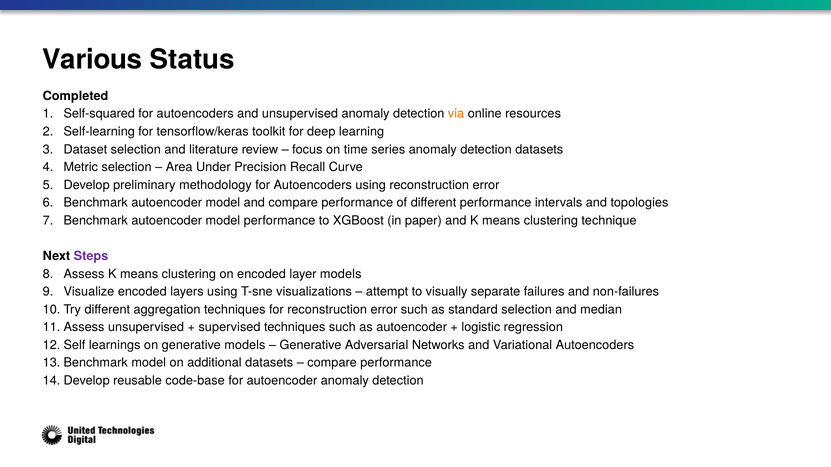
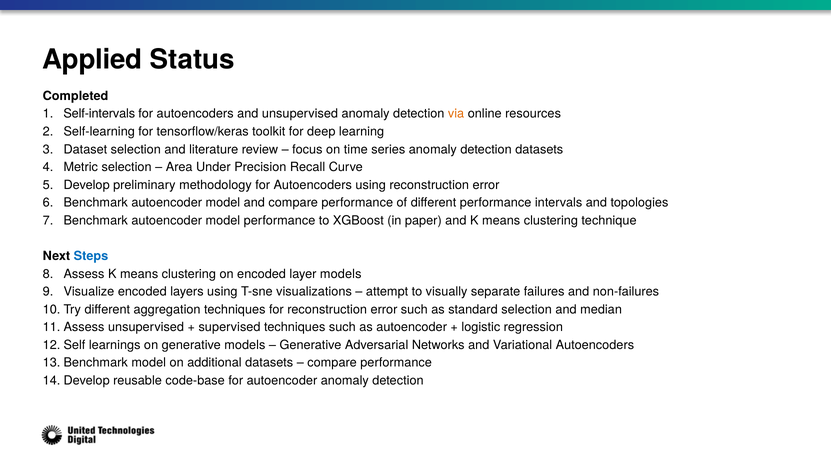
Various: Various -> Applied (92, 60)
Self-squared: Self-squared -> Self-intervals (99, 114)
Steps colour: purple -> blue (91, 256)
